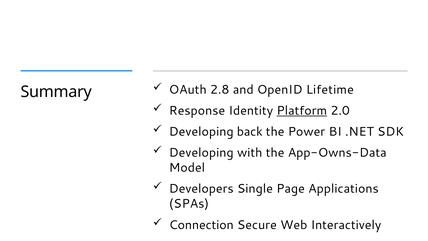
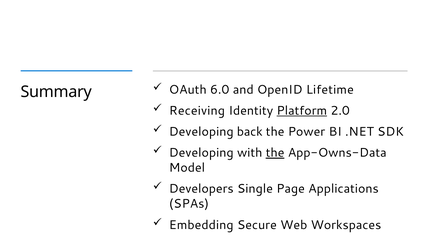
2.8: 2.8 -> 6.0 (220, 89)
Response: Response -> Receiving (197, 111)
the underline: none -> present (275, 153)
Connection: Connection -> Embedding (201, 225)
Interactively: Interactively -> Workspaces (346, 225)
